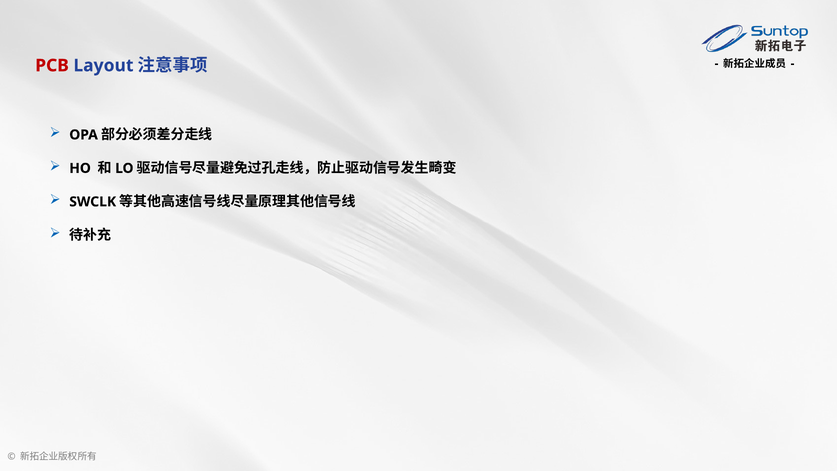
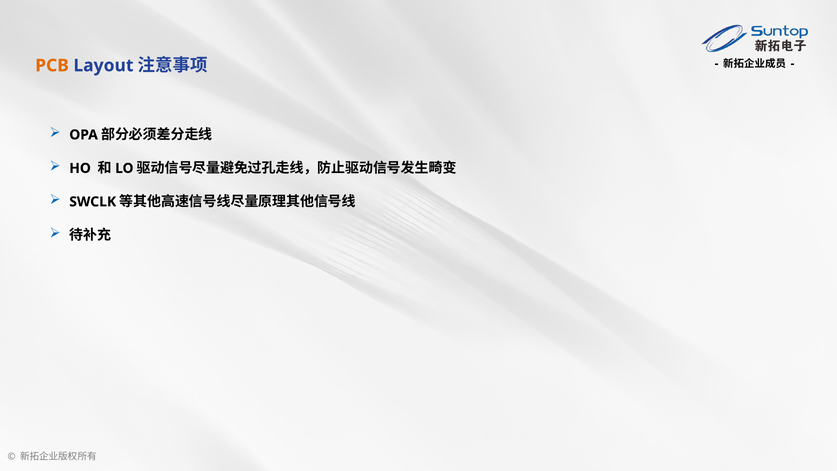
PCB colour: red -> orange (52, 65)
